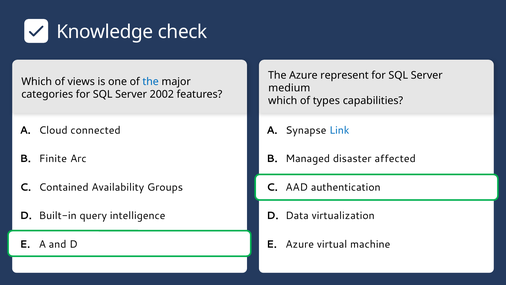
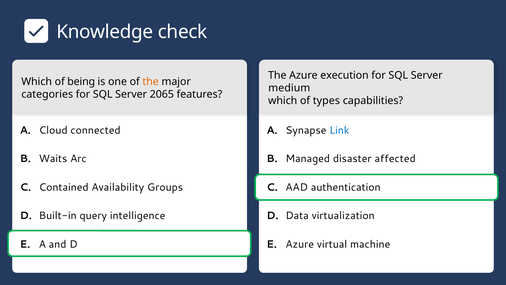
represent: represent -> execution (344, 75)
views: views -> being (81, 81)
the colour: blue -> orange (151, 81)
2002: 2002 -> 2065 (162, 94)
Finite: Finite -> Waits (53, 159)
